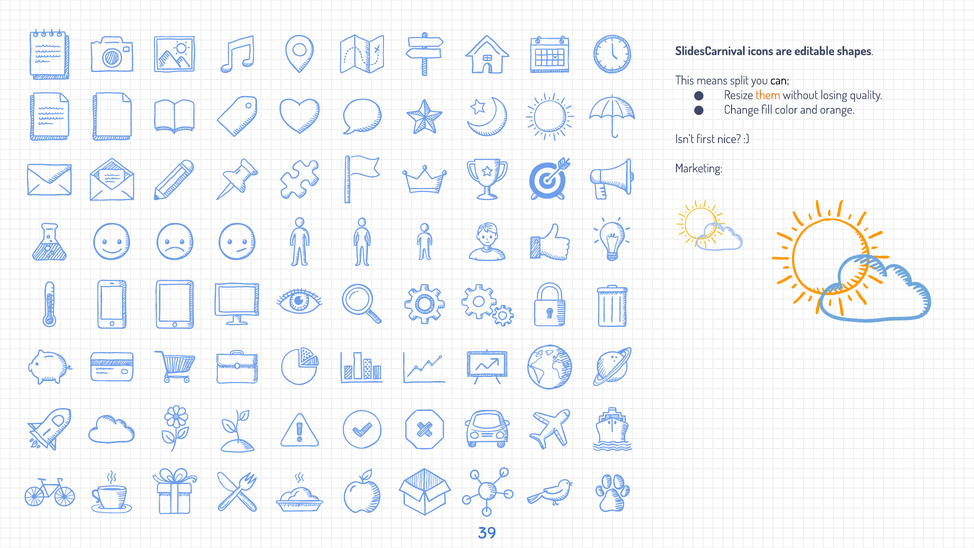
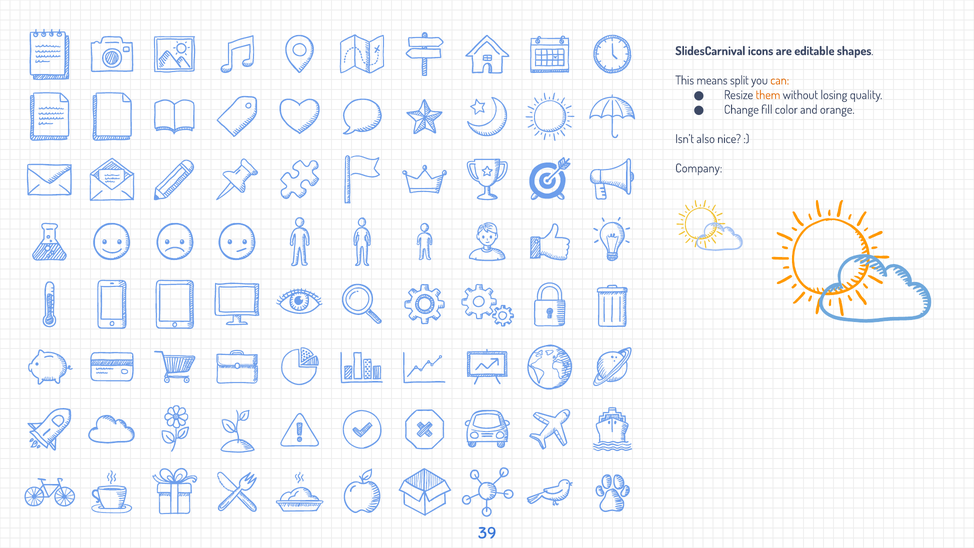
can colour: black -> orange (780, 80)
first: first -> also (706, 139)
Marketing: Marketing -> Company (699, 168)
